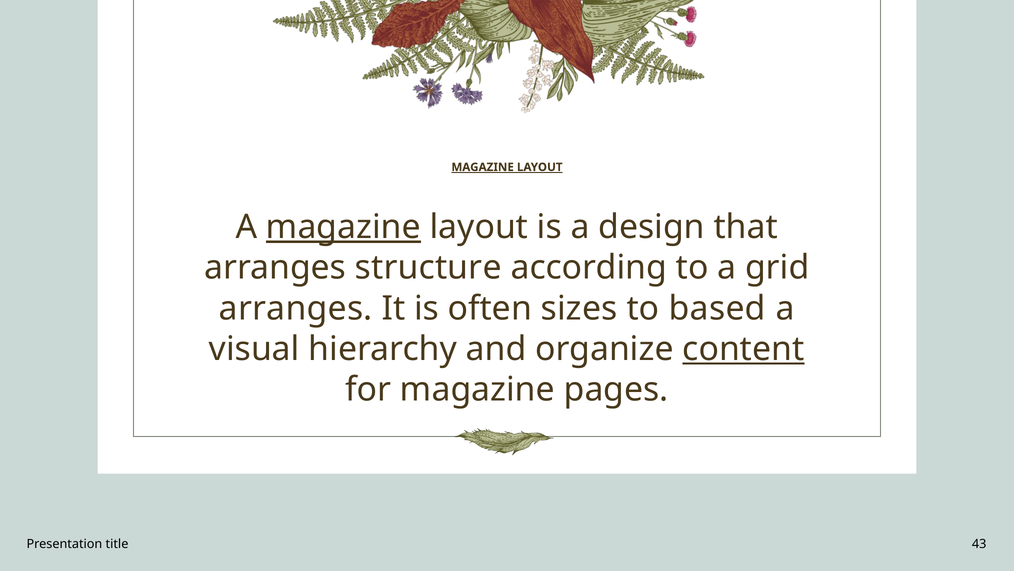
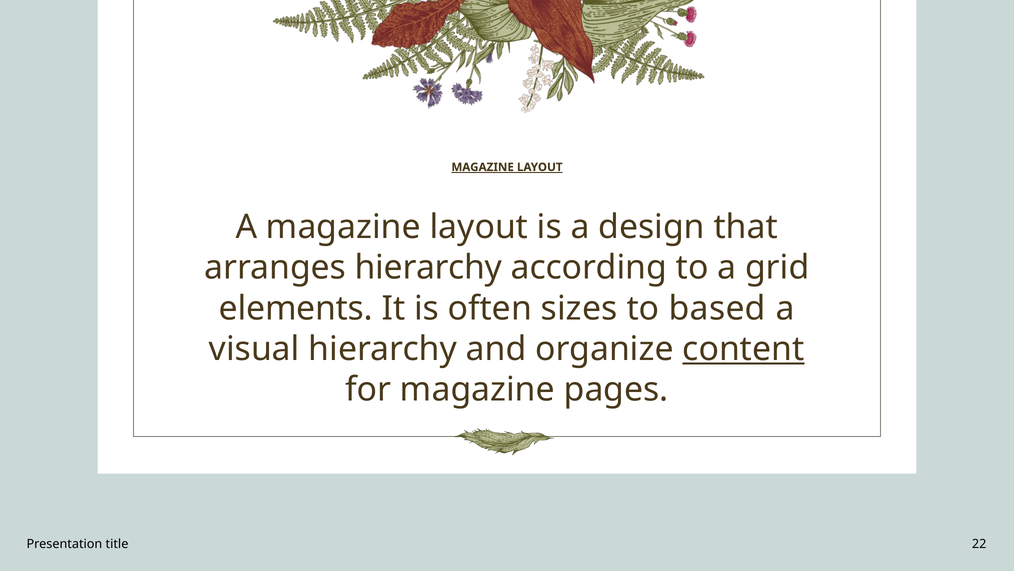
magazine underline: present -> none (343, 227)
arranges structure: structure -> hierarchy (429, 268)
arranges: arranges -> elements (296, 308)
43: 43 -> 22 (979, 544)
